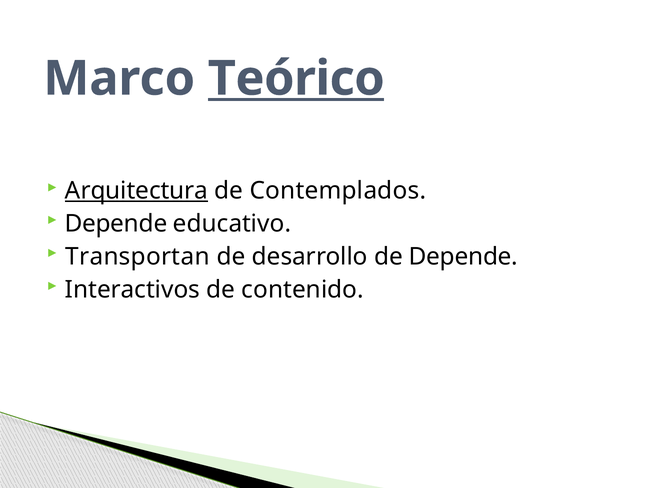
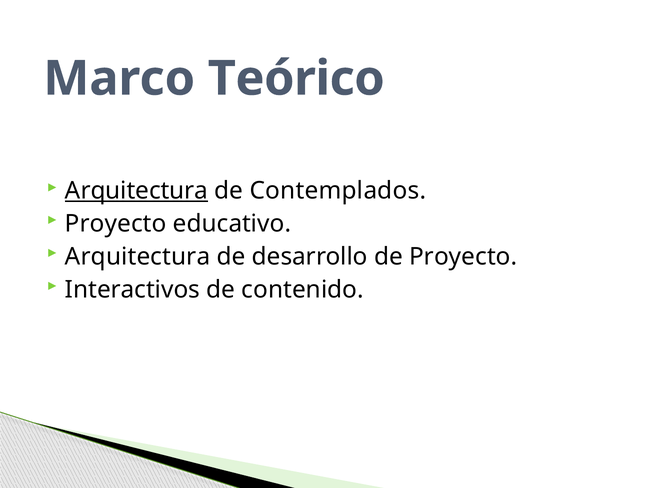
Teórico underline: present -> none (296, 79)
Depende: Depende -> Proyecto (116, 224)
Transportan: Transportan -> Arquitectura (138, 257)
de Depende: Depende -> Proyecto (463, 257)
